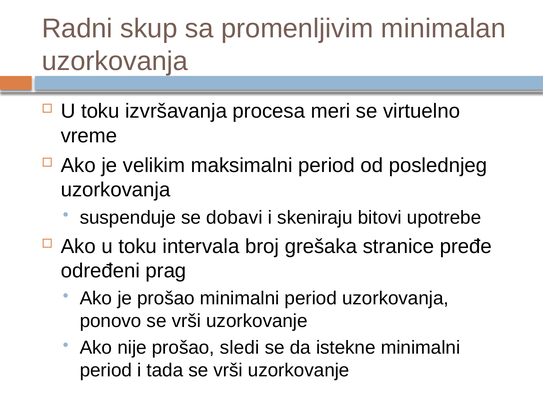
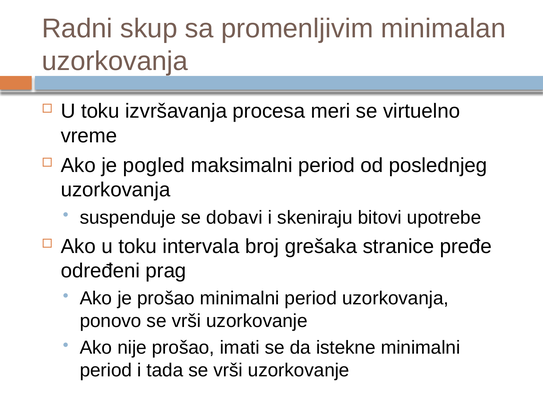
velikim: velikim -> pogled (154, 166)
sledi: sledi -> imati (240, 348)
